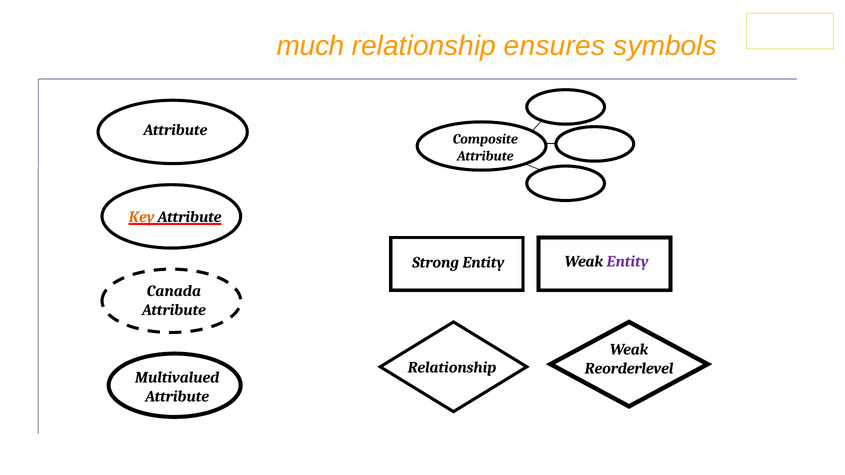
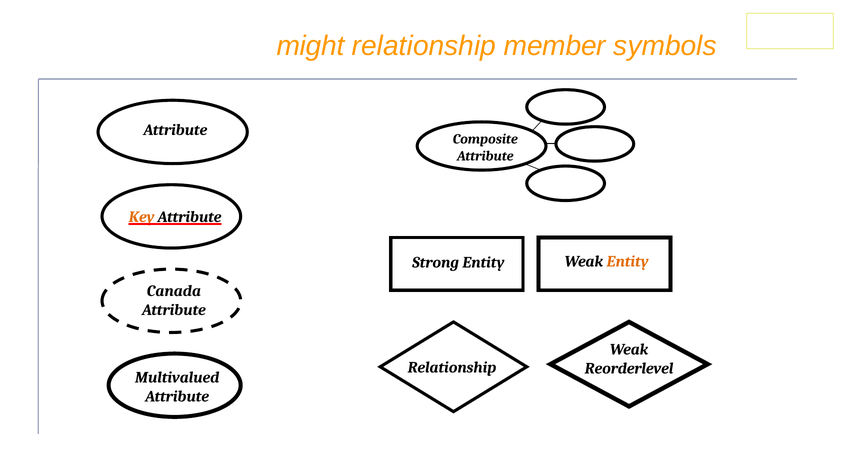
much: much -> might (311, 46)
ensures: ensures -> member (555, 46)
Entity colour: purple -> orange (628, 262)
